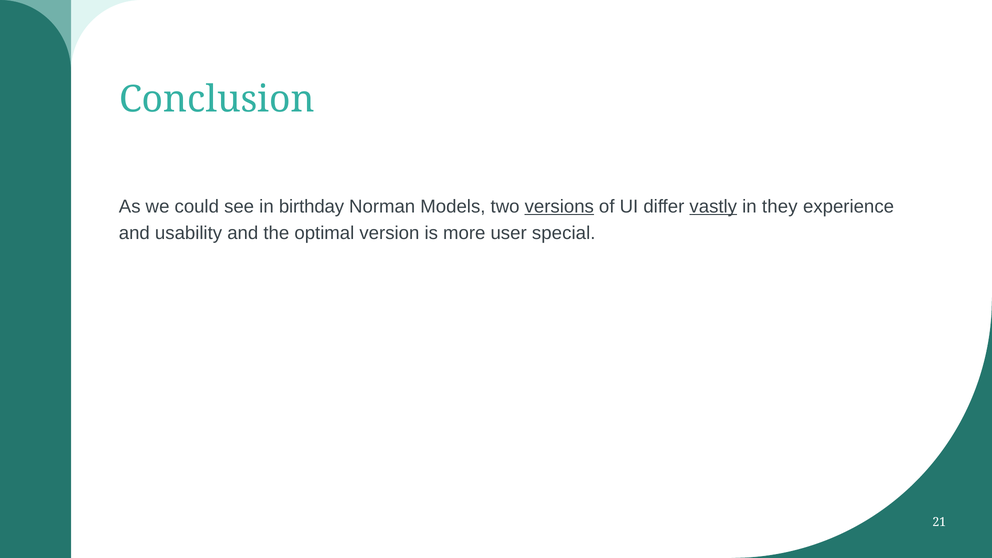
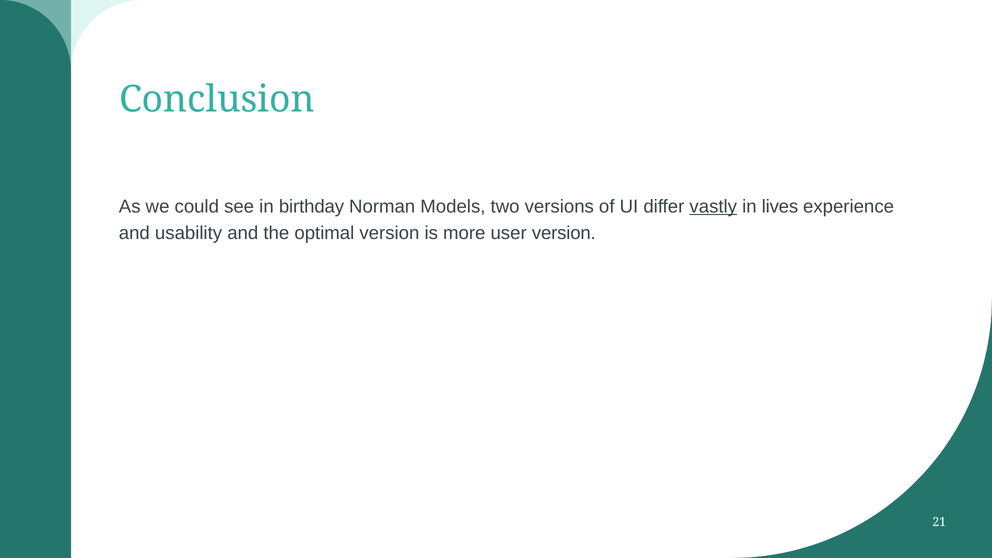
versions underline: present -> none (559, 206)
they: they -> lives (780, 206)
user special: special -> version (564, 233)
